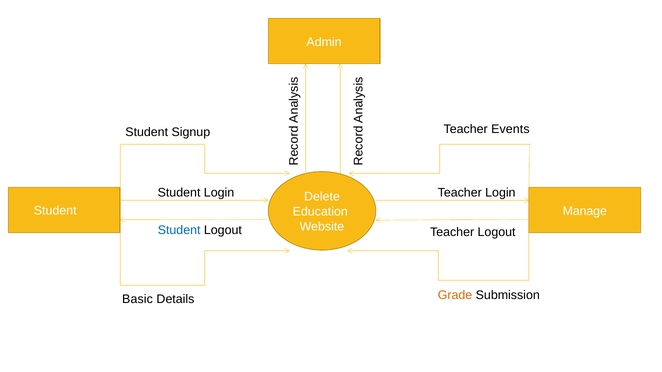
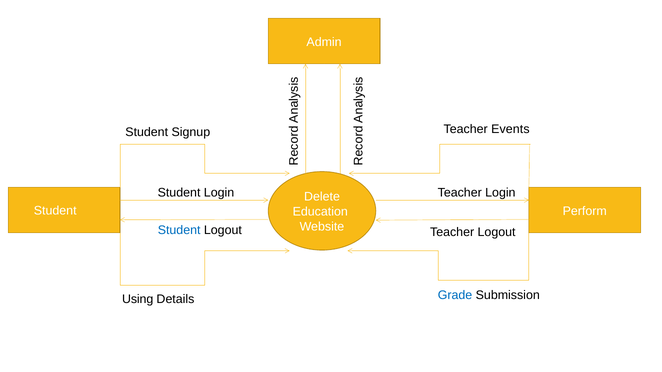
Manage: Manage -> Perform (585, 211)
Basic: Basic -> Using (138, 299)
Grade colour: orange -> blue (455, 296)
